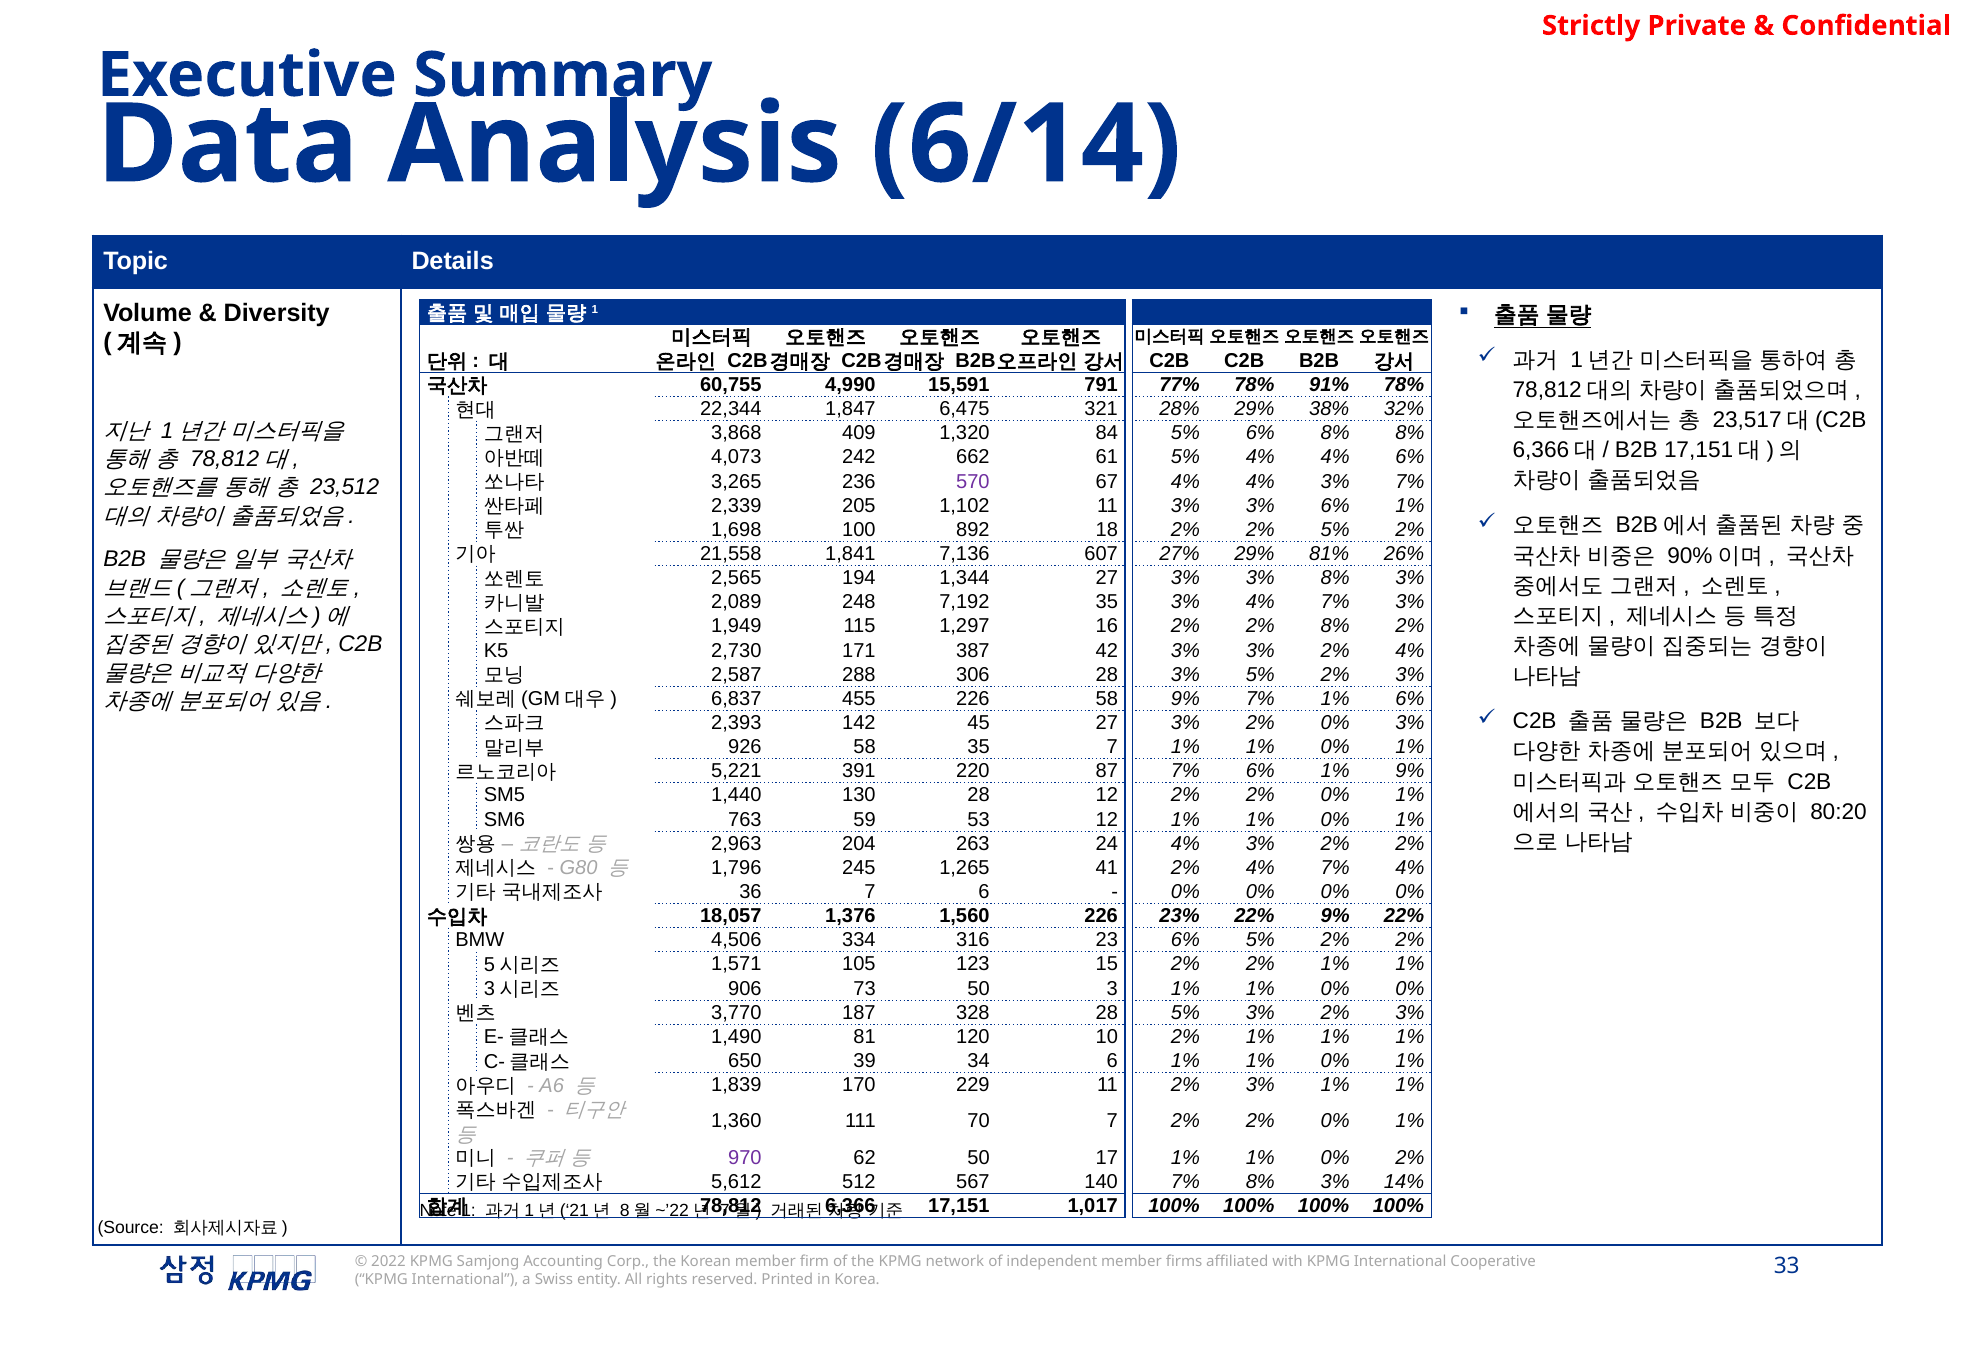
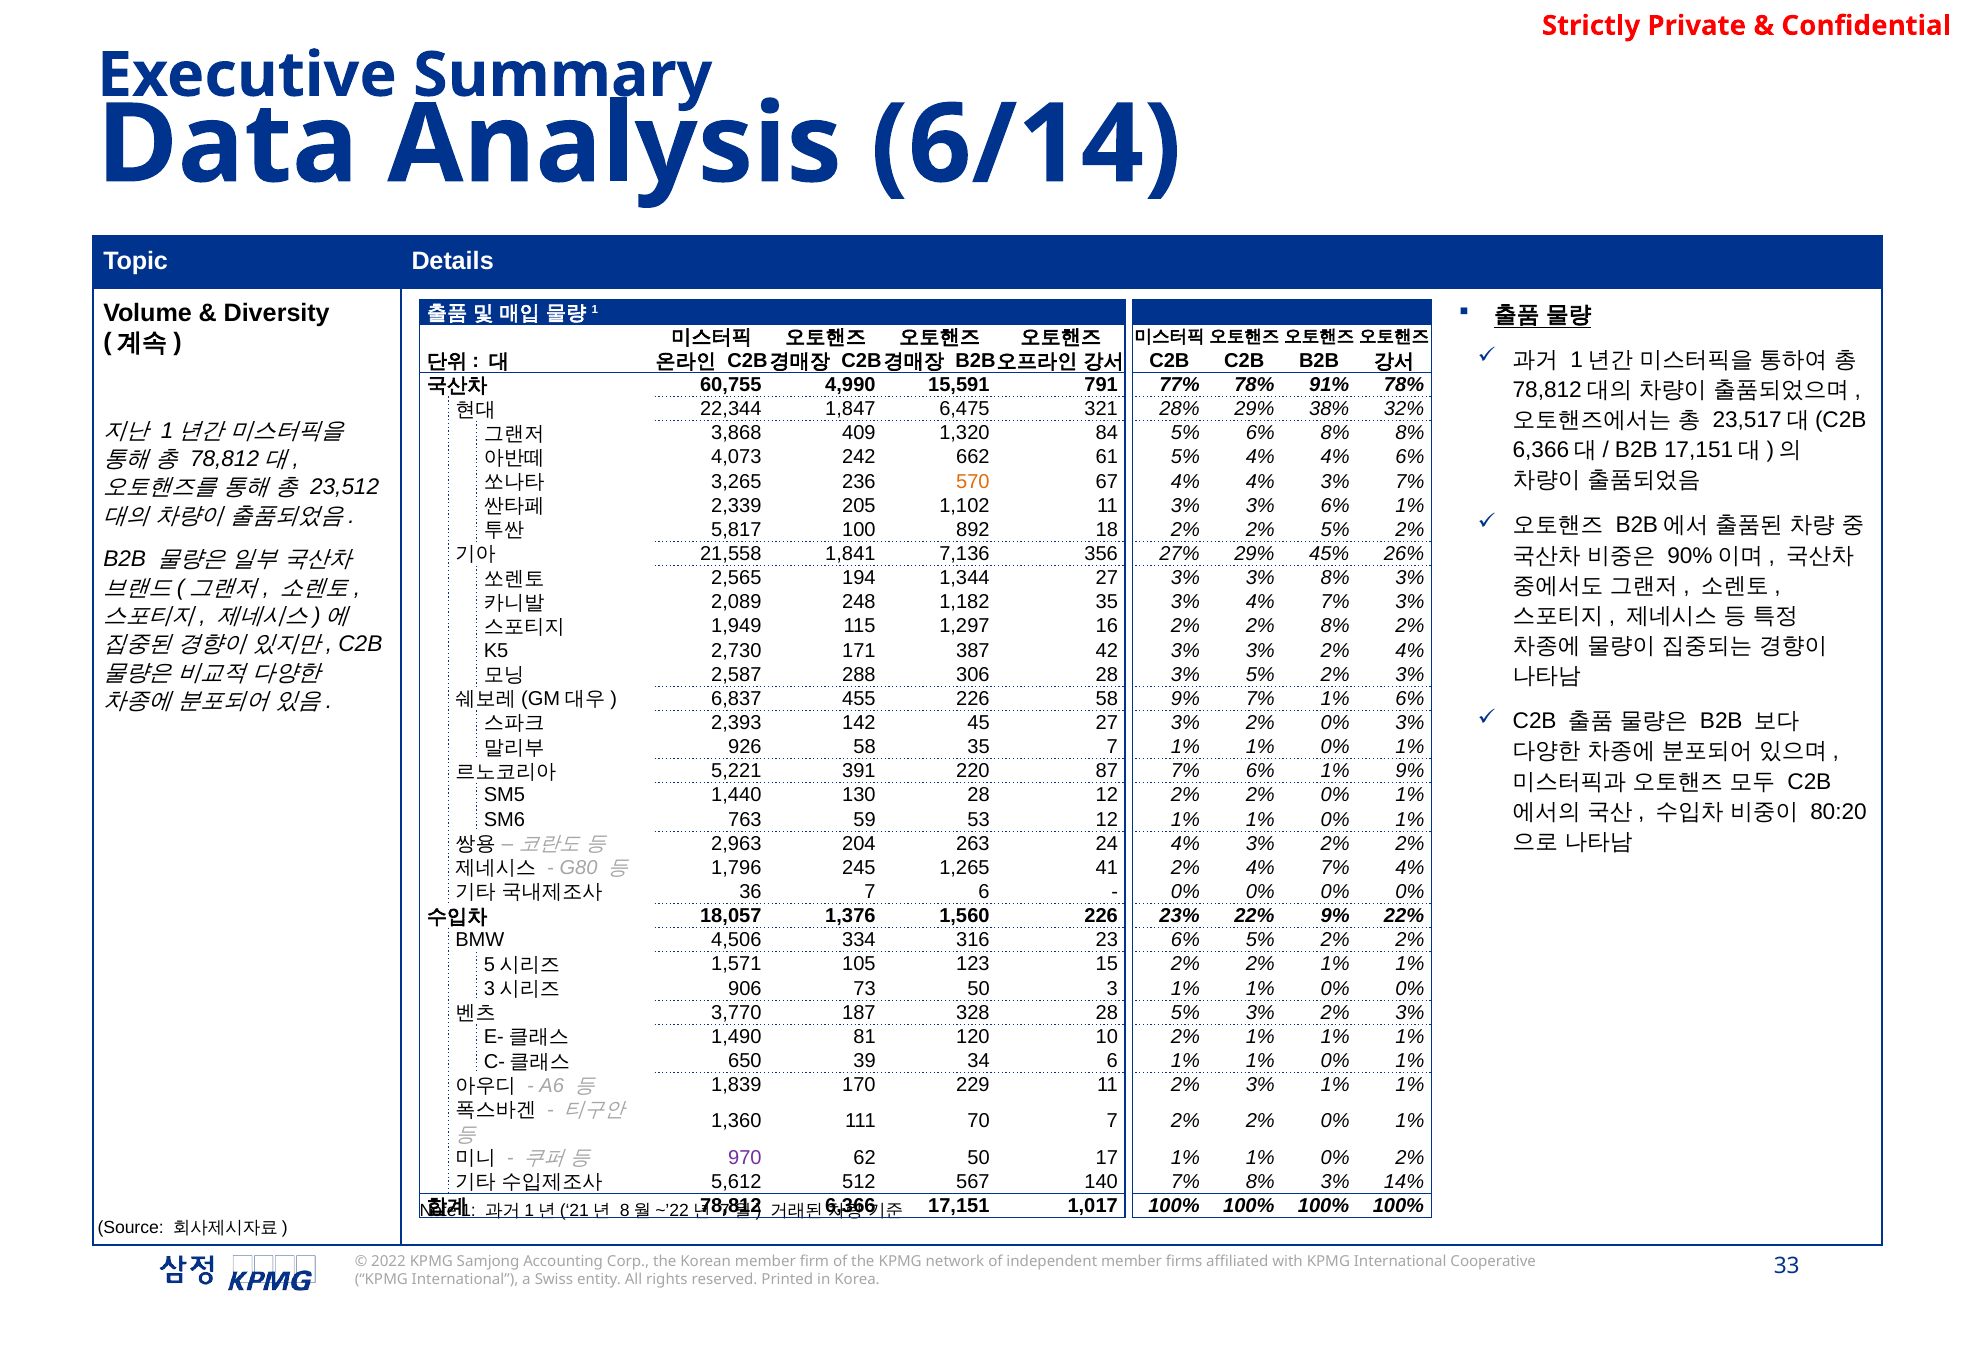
570 colour: purple -> orange (973, 482)
1,698: 1,698 -> 5,817 (736, 530)
607: 607 -> 356 (1101, 554)
81%: 81% -> 45% (1329, 554)
7,192: 7,192 -> 1,182 (964, 602)
